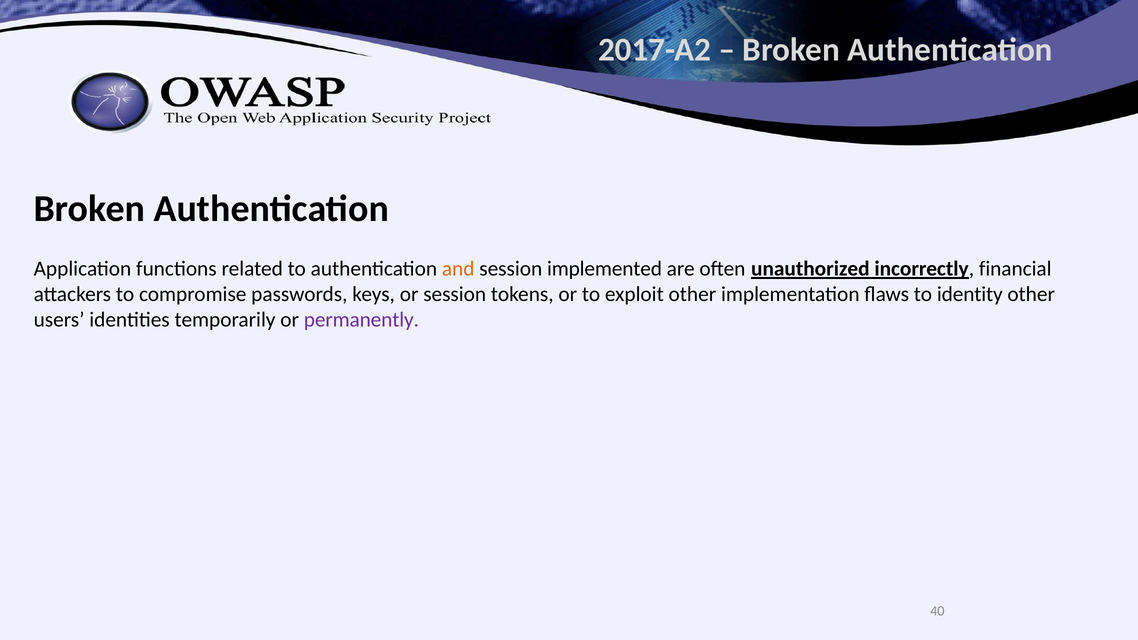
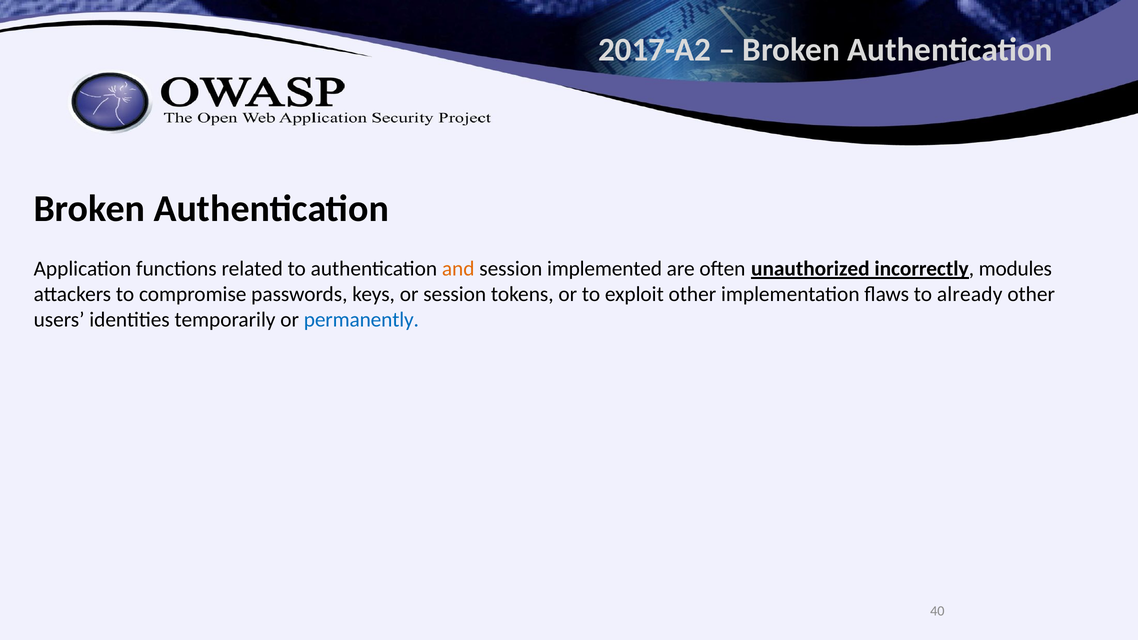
financial: financial -> modules (1015, 269)
identity: identity -> already (970, 294)
permanently colour: purple -> blue (361, 320)
